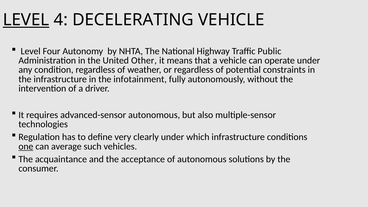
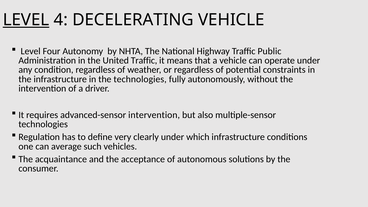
United Other: Other -> Traffic (144, 61)
the infotainment: infotainment -> technologies (140, 79)
advanced-sensor autonomous: autonomous -> intervention (154, 115)
one underline: present -> none (26, 146)
